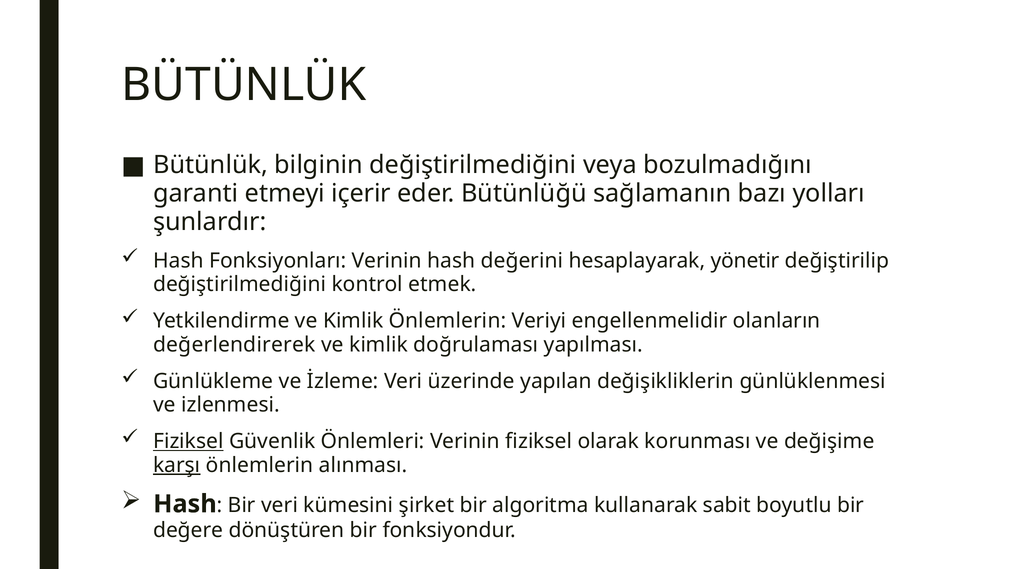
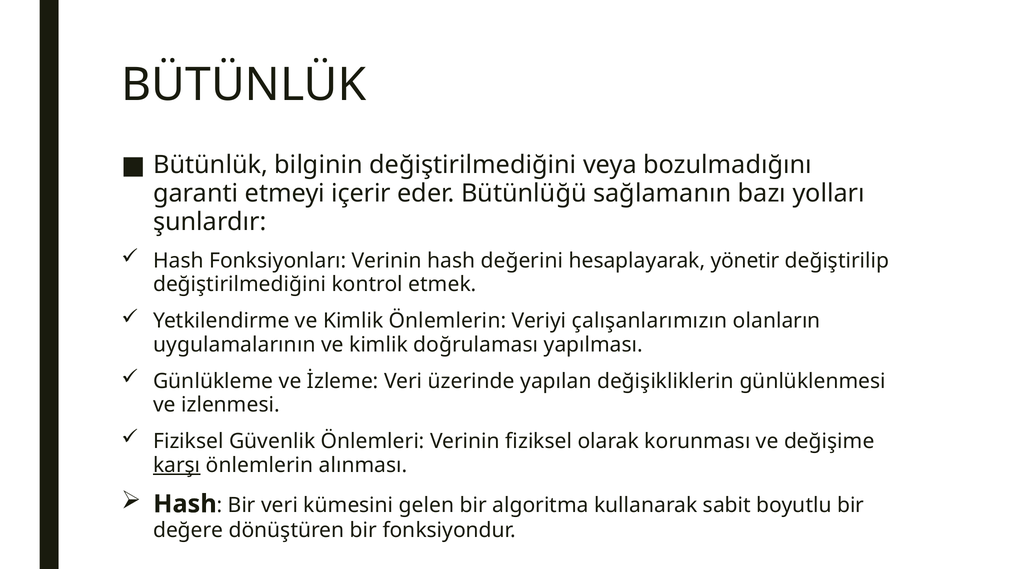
engellenmelidir: engellenmelidir -> çalışanlarımızın (650, 321)
değerlendirerek: değerlendirerek -> uygulamalarının (234, 345)
Fiziksel underline: present -> none (188, 441)
şirket: şirket -> gelen (427, 505)
